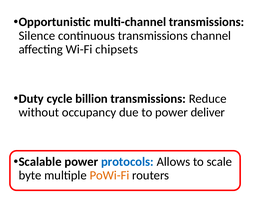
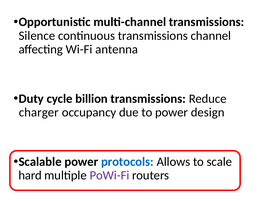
chipsets: chipsets -> antenna (117, 49)
without: without -> charger (39, 112)
deliver: deliver -> design (208, 112)
byte: byte -> hard (30, 175)
PoWi-Fi colour: orange -> purple (109, 175)
